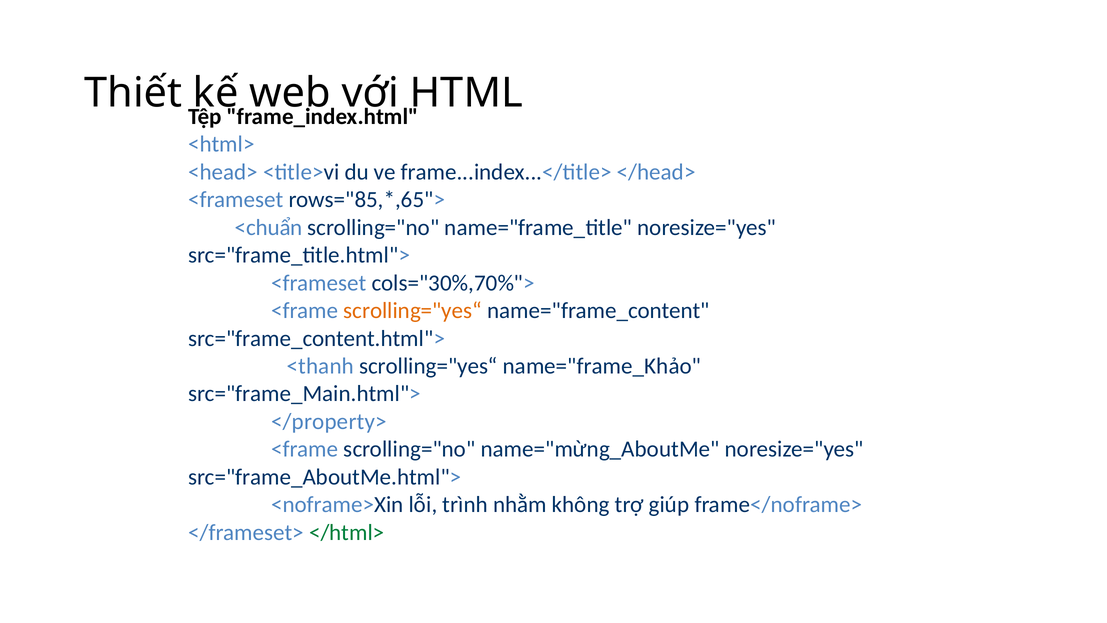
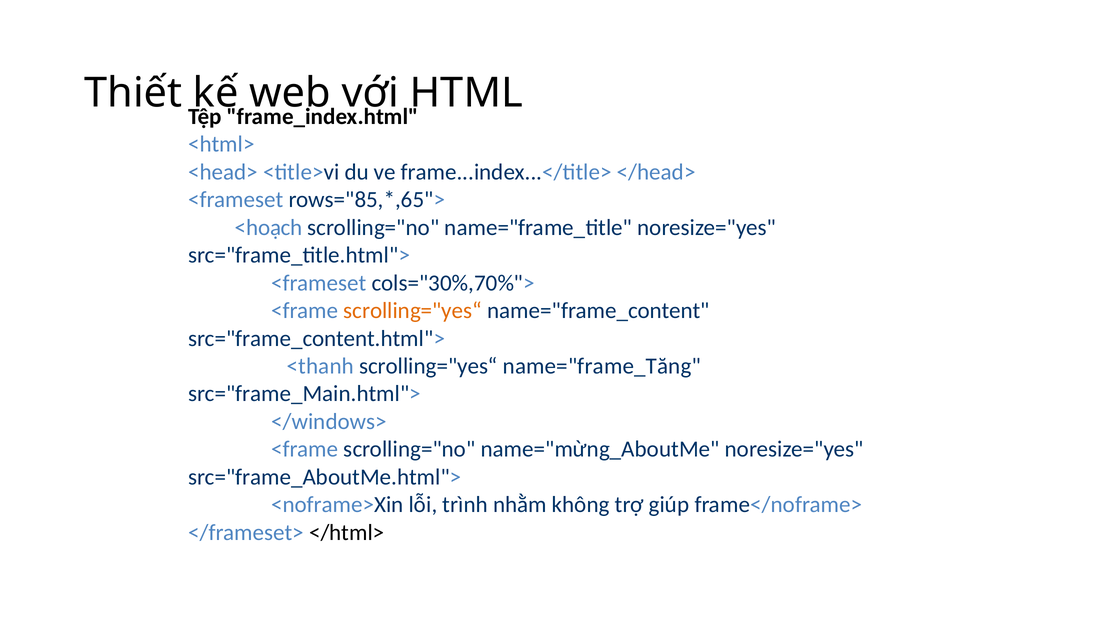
<chuẩn: <chuẩn -> <hoạch (269, 227)
name="frame_Khảo: name="frame_Khảo -> name="frame_Tăng (602, 366)
</property>: </property> -> </windows> (329, 421)
</html> colour: green -> black (347, 532)
